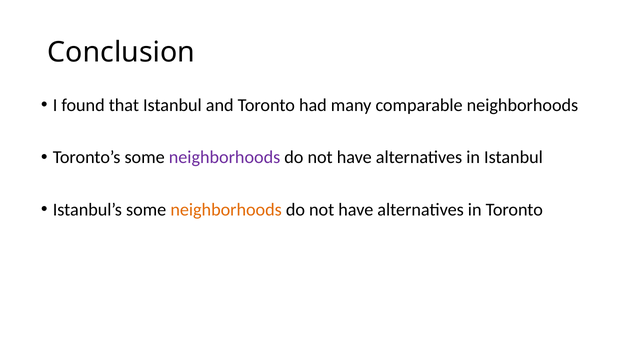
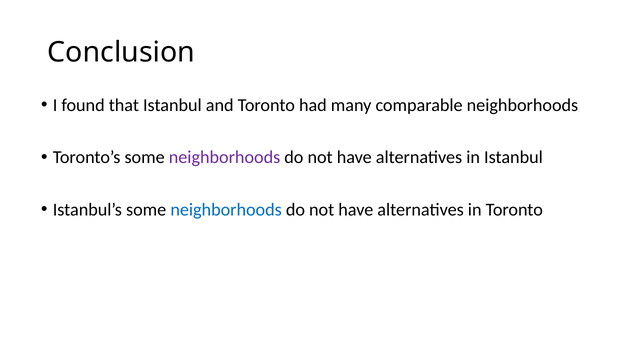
neighborhoods colour: orange -> blue (226, 210)
